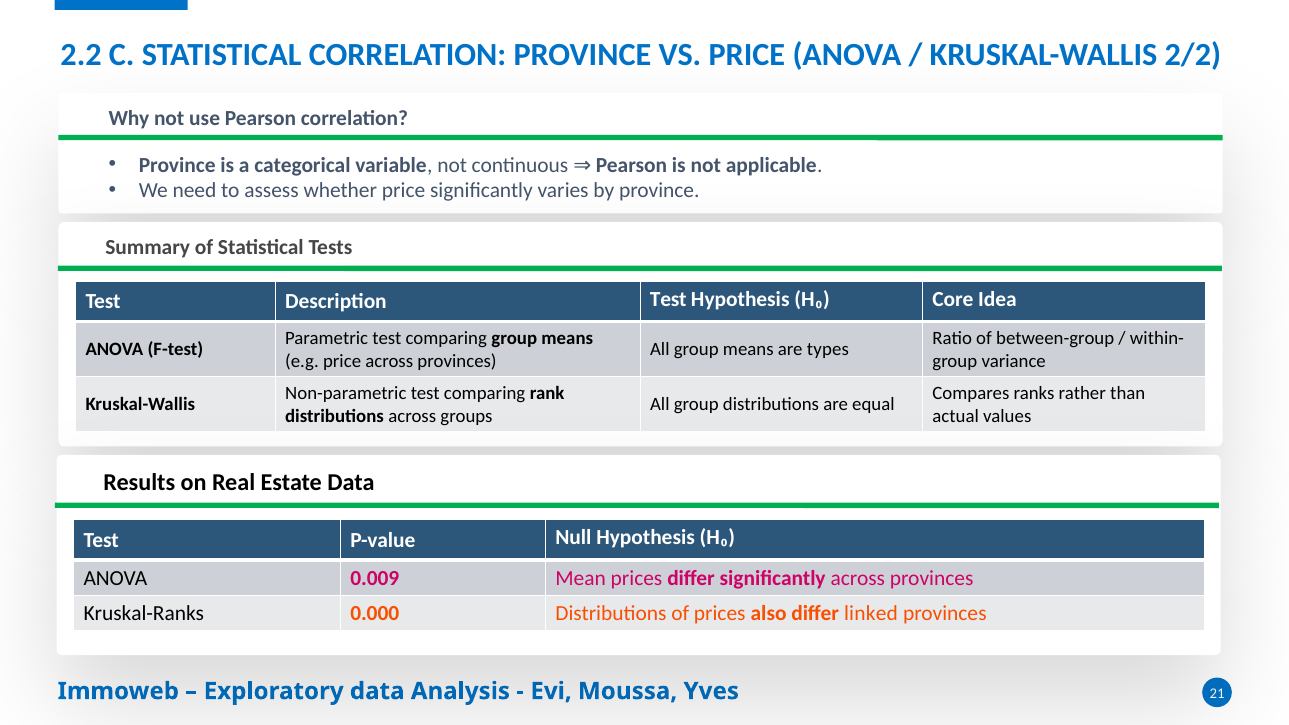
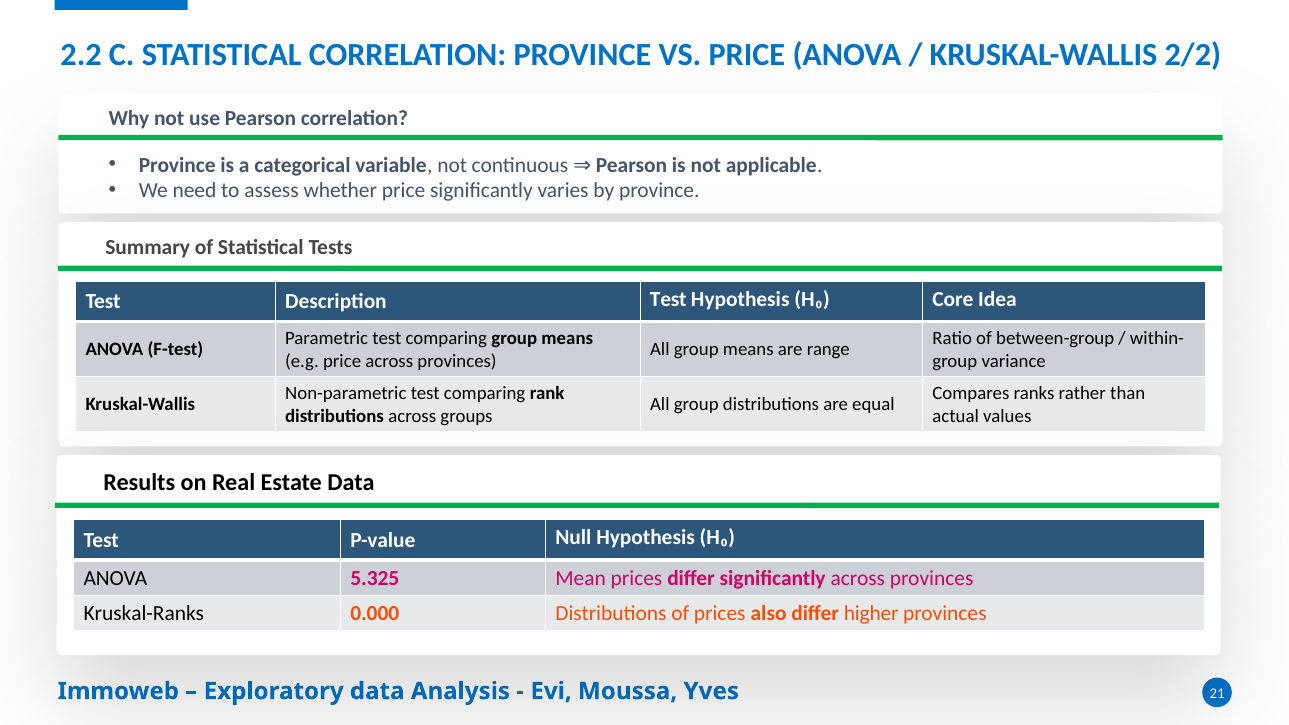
types: types -> range (828, 349)
0.009: 0.009 -> 5.325 (375, 578)
linked: linked -> higher (871, 614)
